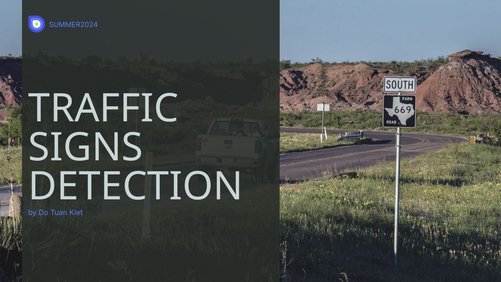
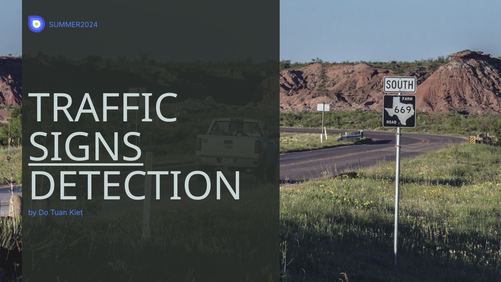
SIGNS underline: none -> present (86, 147)
